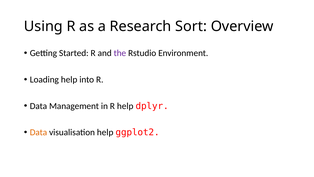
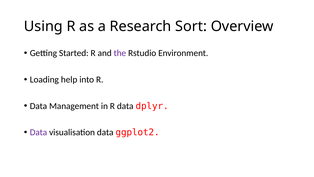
R help: help -> data (125, 106)
Data colour: orange -> purple (38, 132)
visualisation help: help -> data (105, 132)
